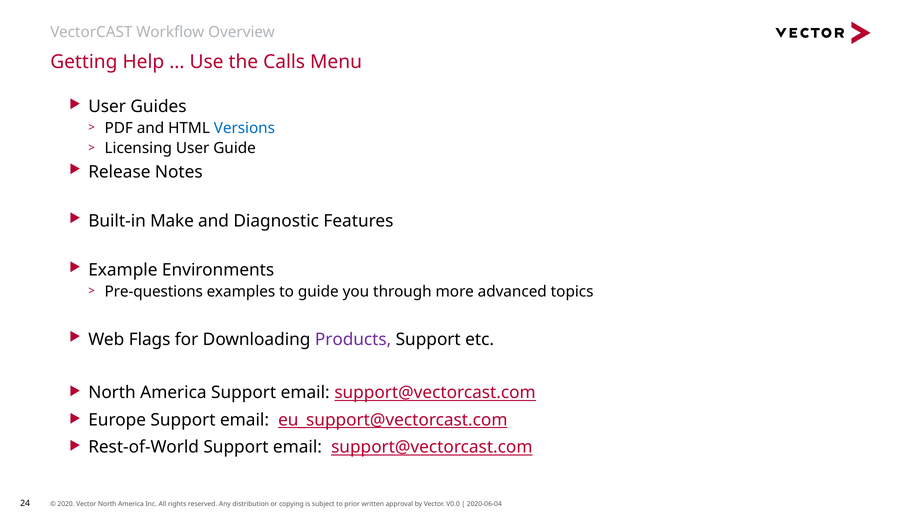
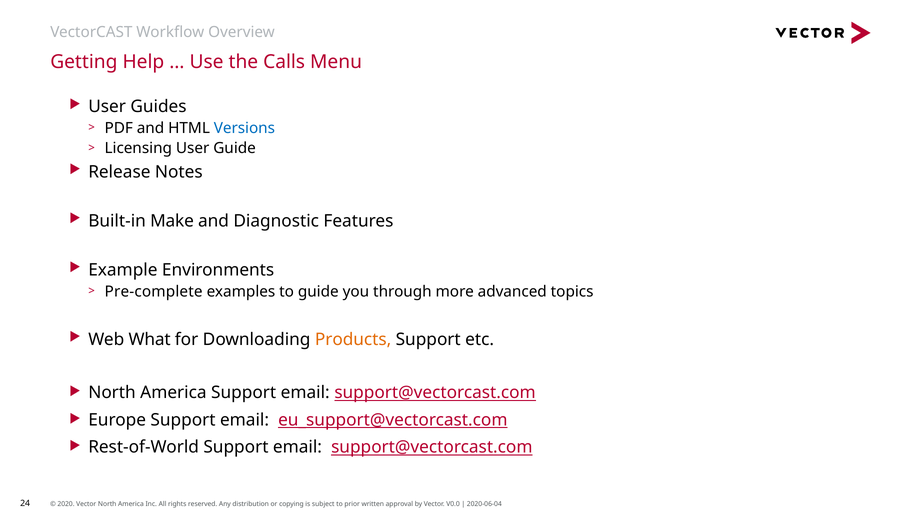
Pre-questions: Pre-questions -> Pre-complete (154, 291)
Flags: Flags -> What (150, 339)
Products colour: purple -> orange (353, 339)
